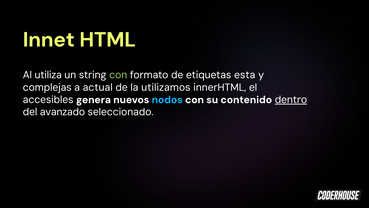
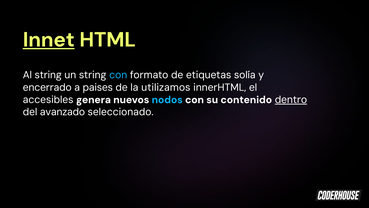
Innet underline: none -> present (49, 40)
Al utiliza: utiliza -> string (48, 75)
con colour: light green -> light blue (118, 75)
esta: esta -> solía (245, 75)
complejas: complejas -> encerrado (47, 87)
actual: actual -> paises (98, 87)
